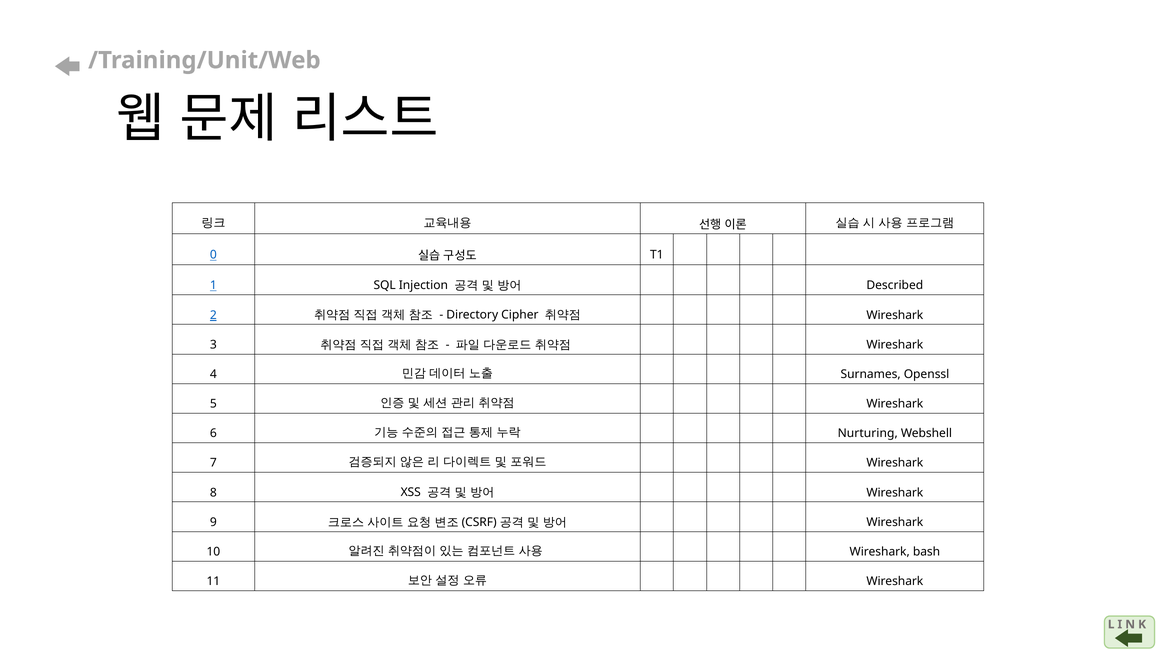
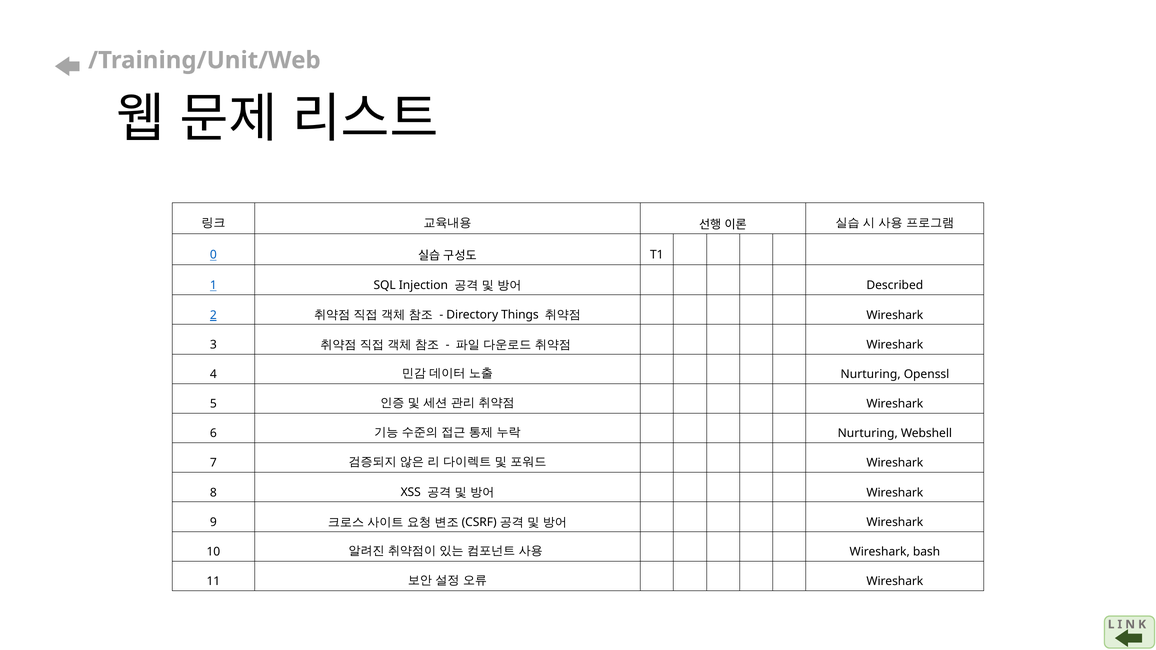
Cipher: Cipher -> Things (520, 315)
Surnames: Surnames -> Nurturing (871, 375)
